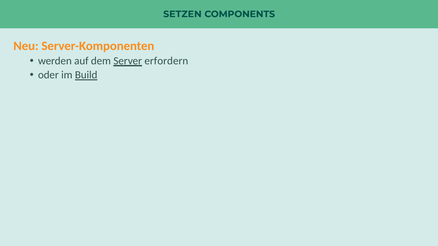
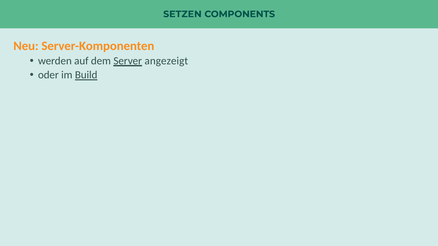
erfordern: erfordern -> angezeigt (166, 61)
